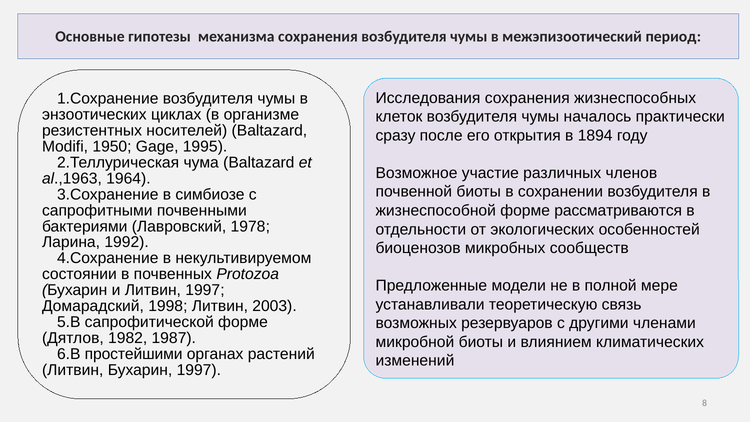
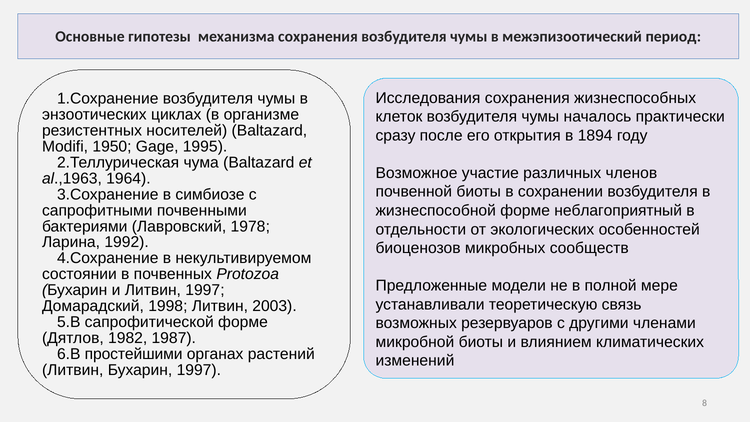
рассматриваются: рассматриваются -> неблагоприятный (618, 211)
